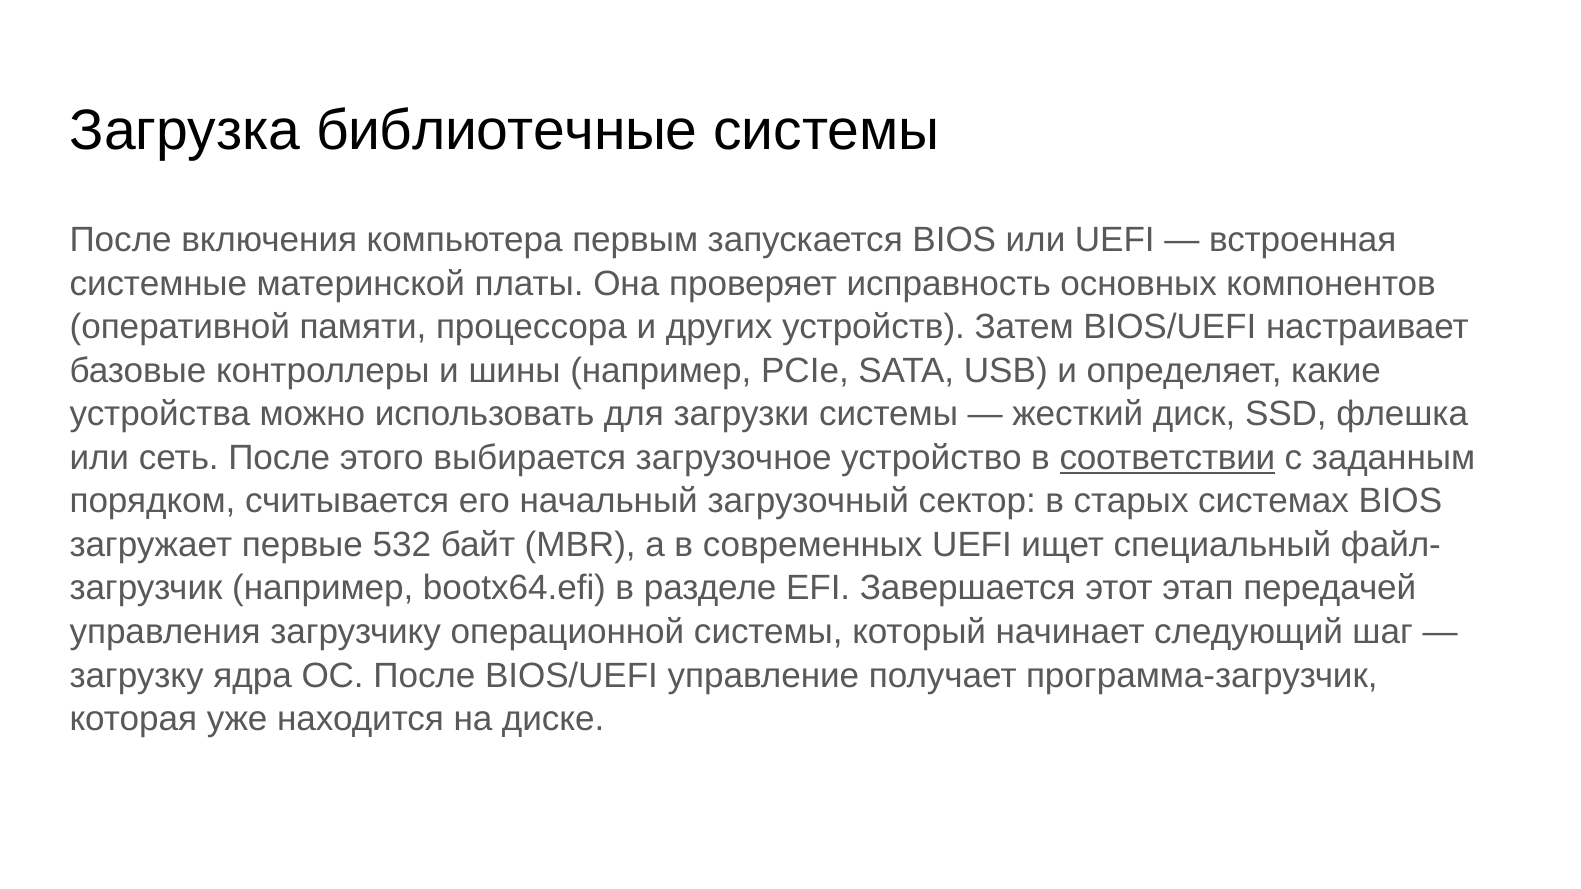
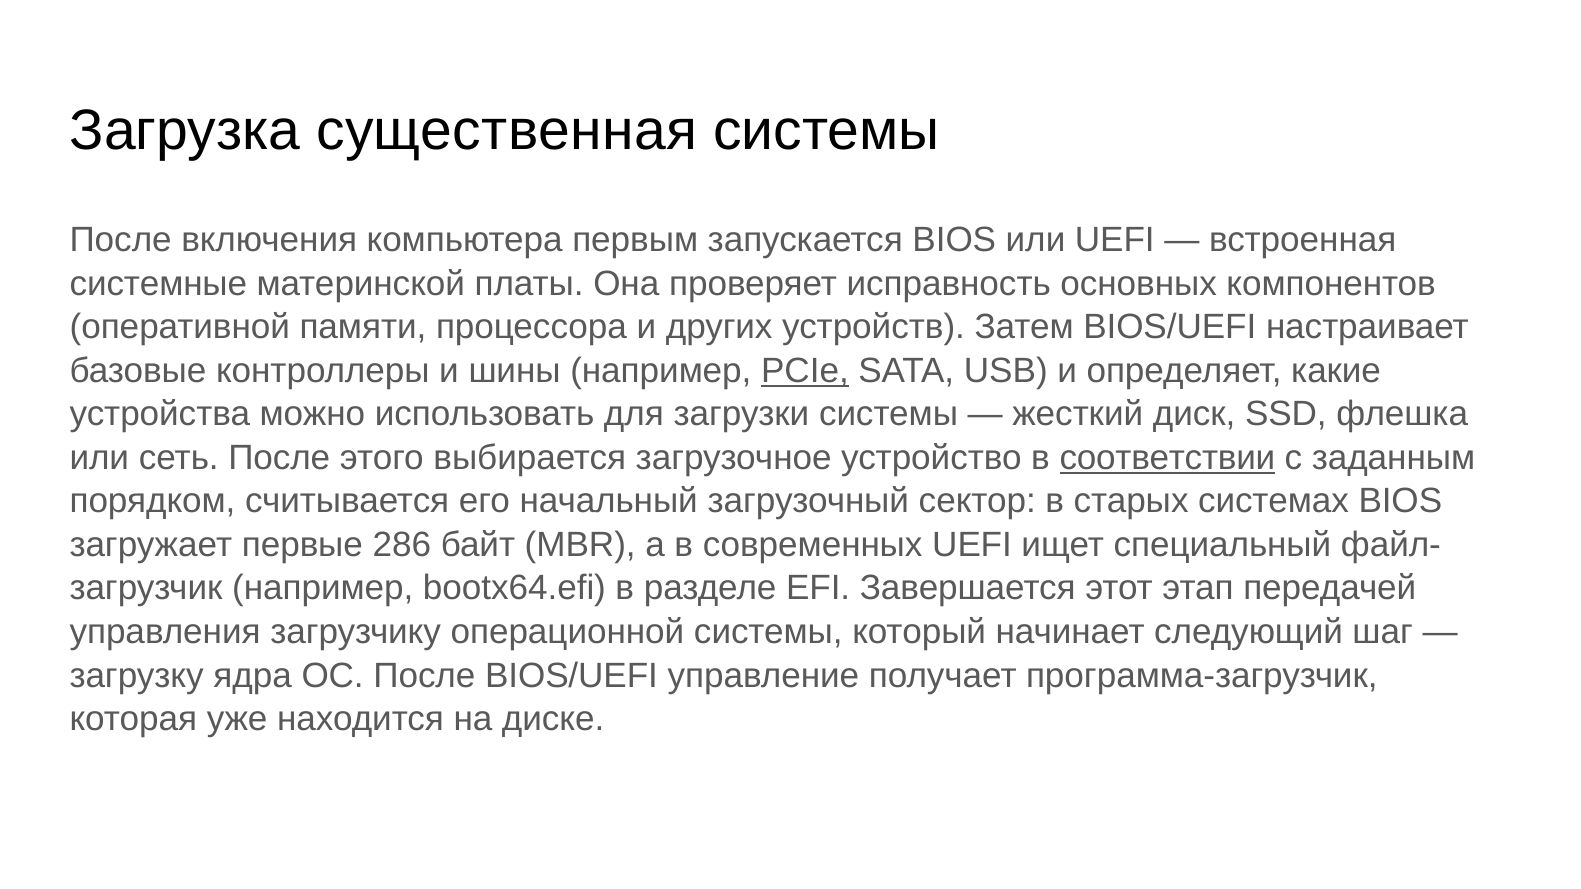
библиотечные: библиотечные -> существенная (507, 131)
PCIe underline: none -> present (805, 371)
532: 532 -> 286 (402, 545)
